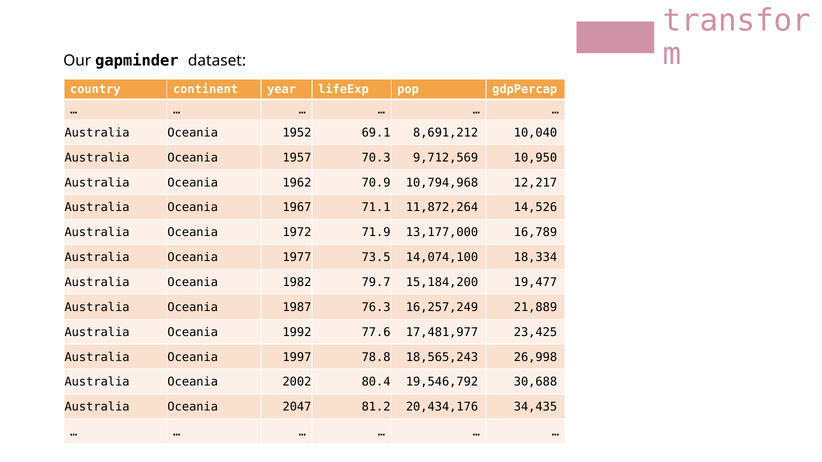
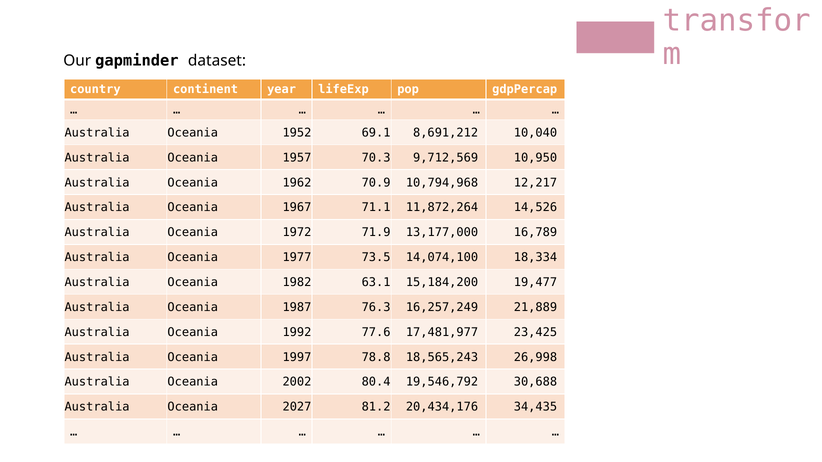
79.7: 79.7 -> 63.1 (376, 283)
2047: 2047 -> 2027 (297, 407)
